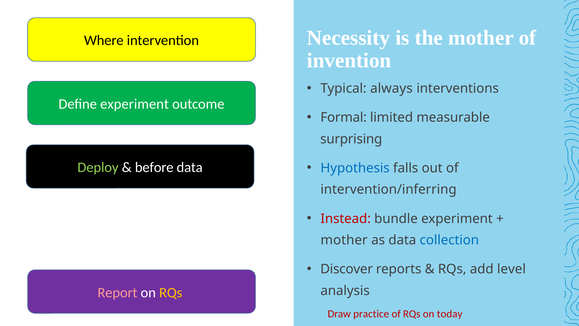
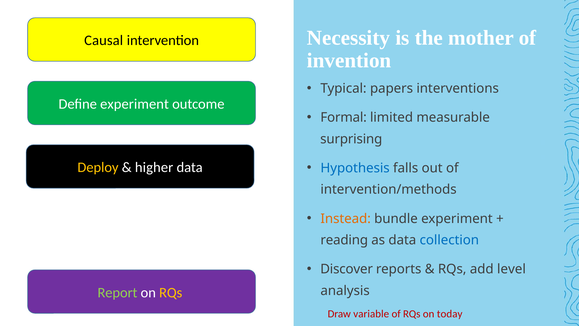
Where: Where -> Causal (104, 40)
always: always -> papers (392, 88)
Deploy colour: light green -> yellow (98, 167)
before: before -> higher (154, 167)
intervention/inferring: intervention/inferring -> intervention/methods (389, 189)
Instead colour: red -> orange (346, 218)
mother: mother -> reading (344, 240)
Report colour: pink -> light green (117, 292)
practice: practice -> variable (371, 314)
